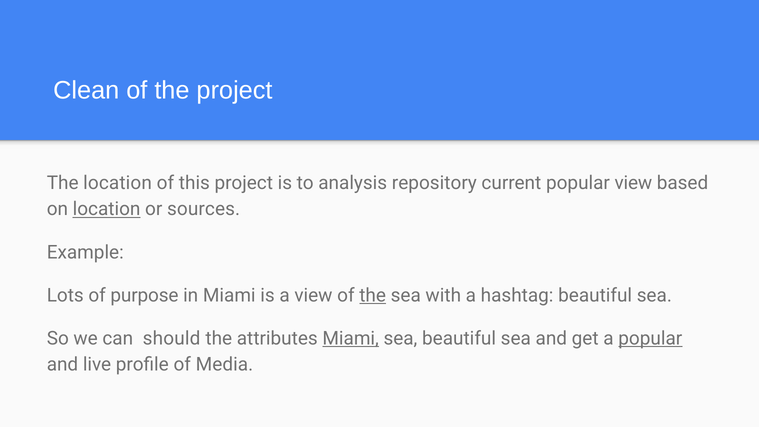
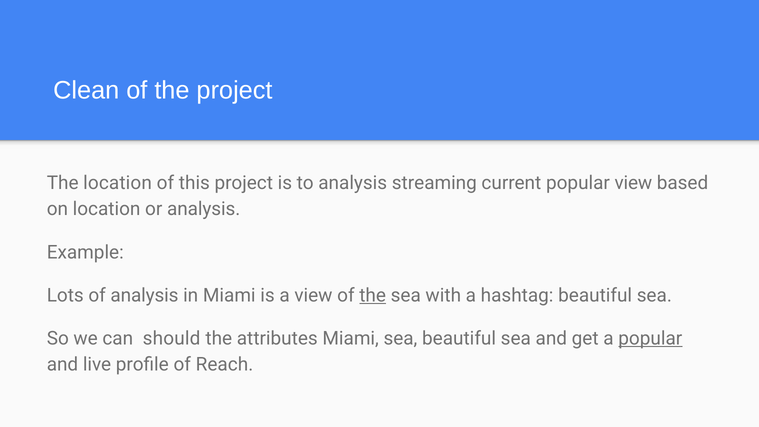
repository: repository -> streaming (434, 183)
location underline: present -> none (107, 209)
or sources: sources -> analysis (204, 209)
of purpose: purpose -> analysis (144, 295)
Miami underline: present -> none (351, 338)
Media: Media -> Reach (224, 364)
